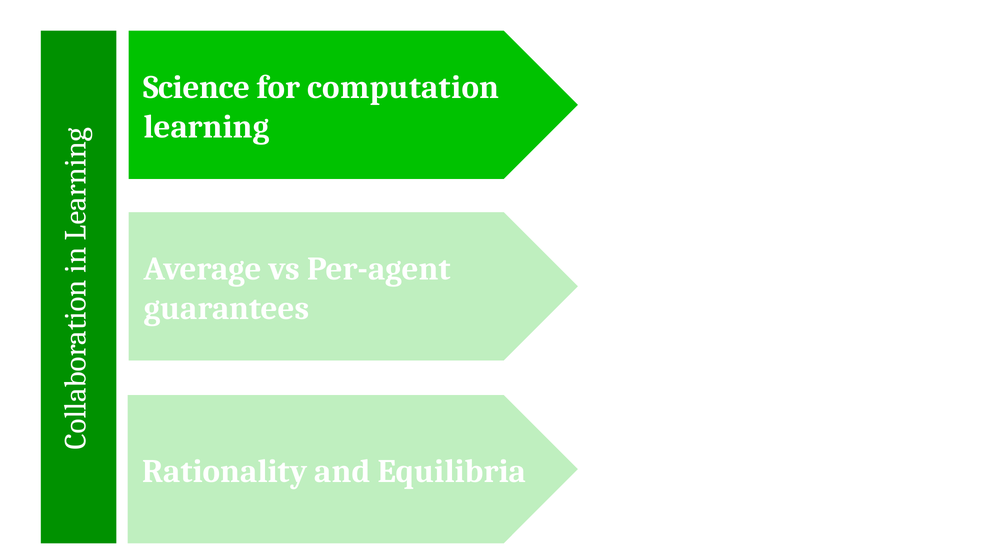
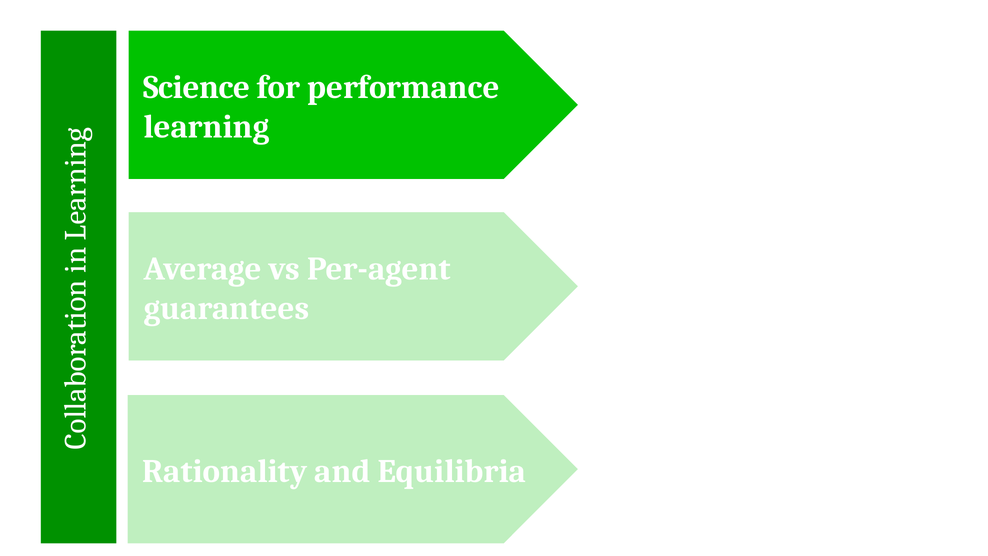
computation: computation -> performance (403, 87)
